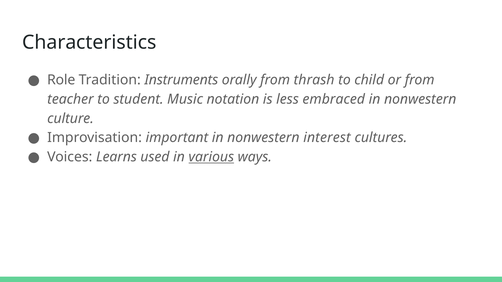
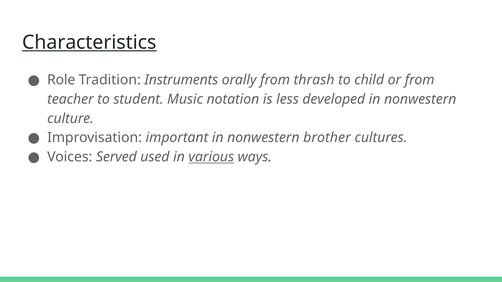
Characteristics underline: none -> present (89, 43)
embraced: embraced -> developed (334, 99)
interest: interest -> brother (327, 138)
Learns: Learns -> Served (116, 157)
